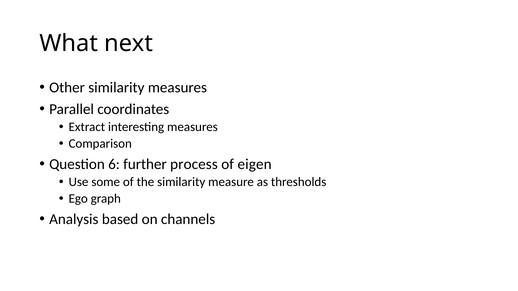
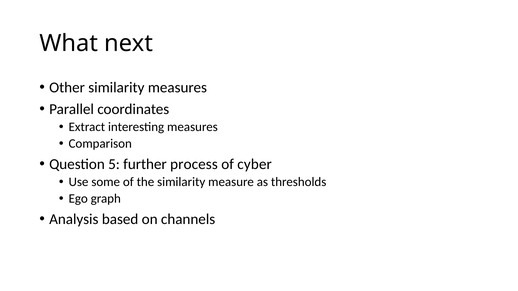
6: 6 -> 5 (114, 164)
eigen: eigen -> cyber (255, 164)
